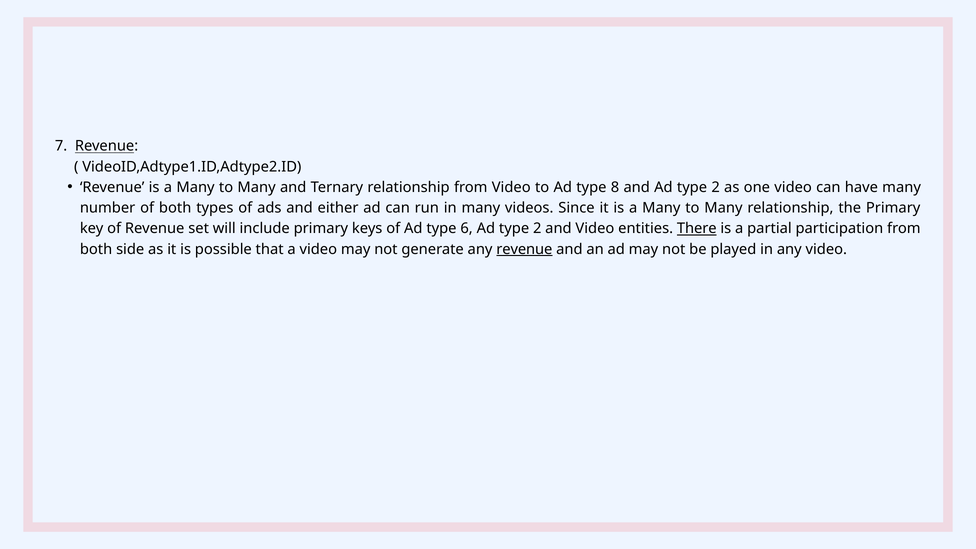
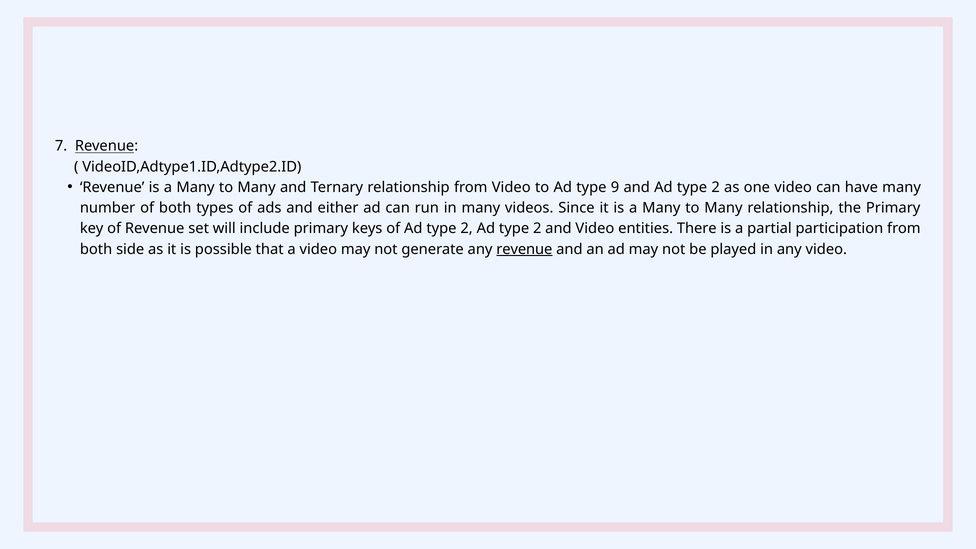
8: 8 -> 9 (615, 187)
of Ad type 6: 6 -> 2 (467, 229)
There underline: present -> none (697, 229)
